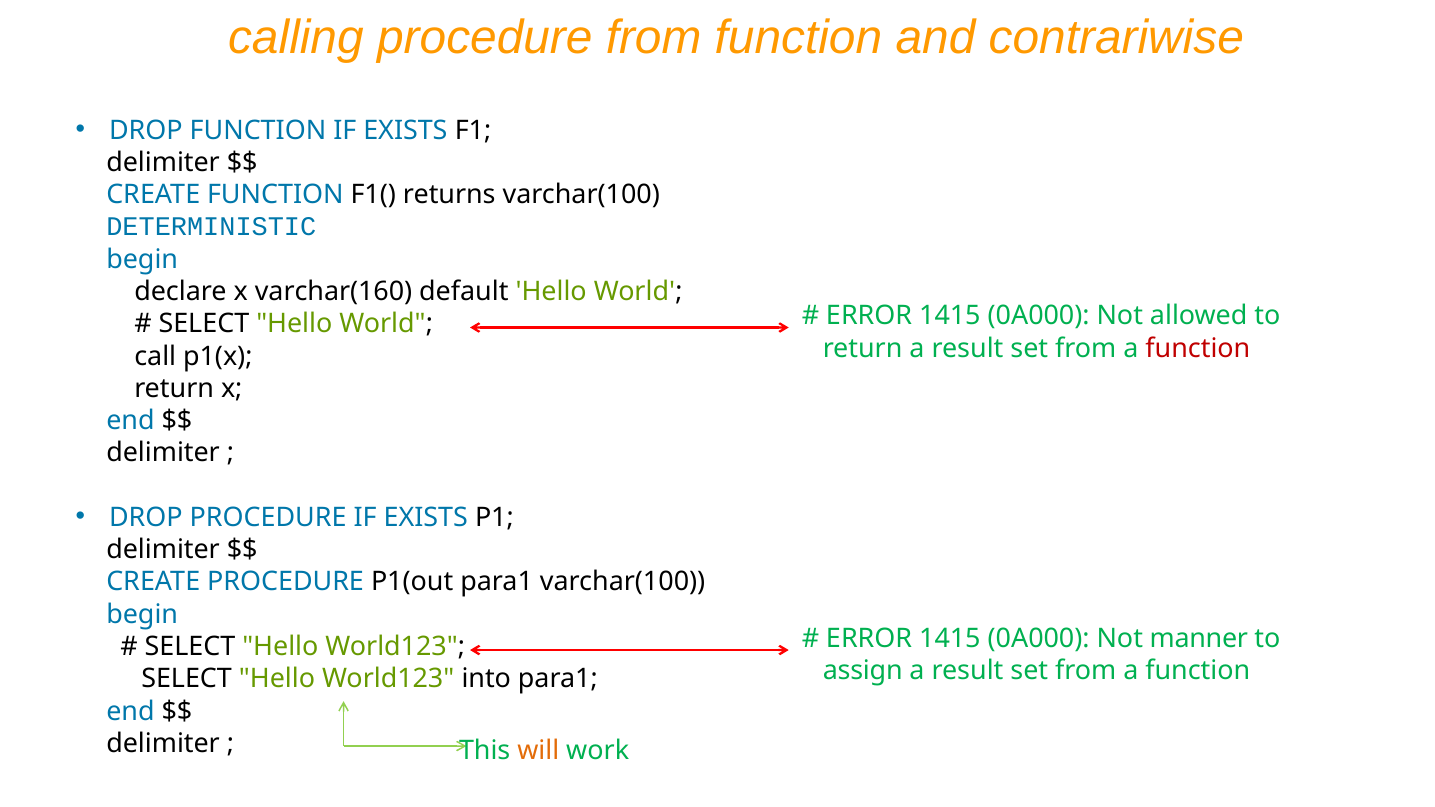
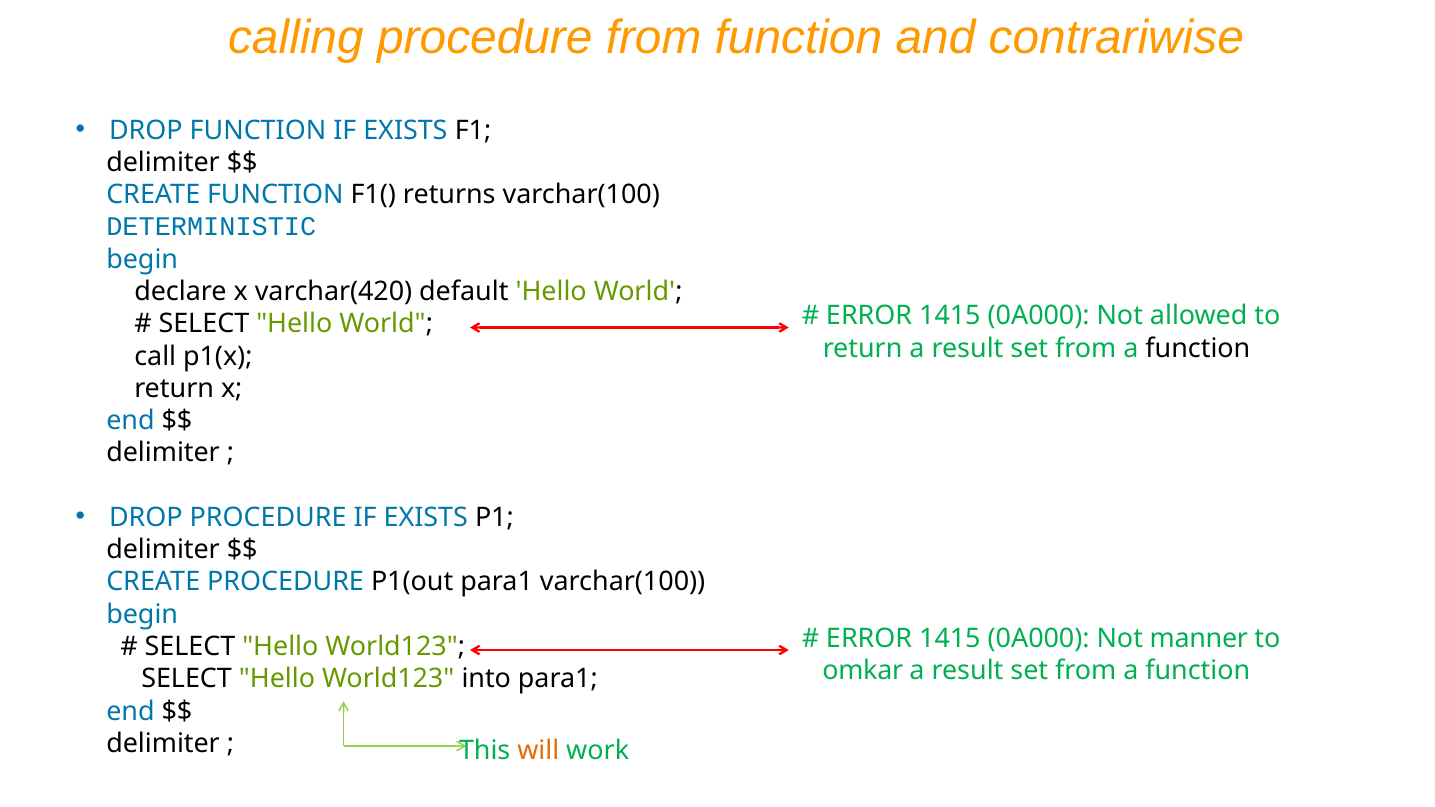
varchar(160: varchar(160 -> varchar(420 (334, 292)
function colour: red -> black (1198, 348)
assign: assign -> omkar (863, 671)
